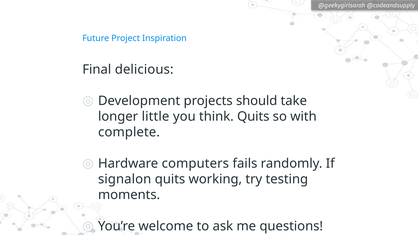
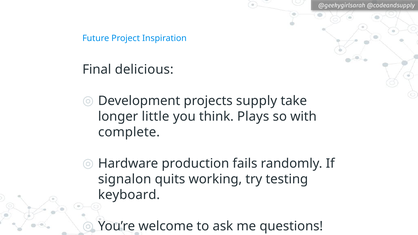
should: should -> supply (257, 101)
think Quits: Quits -> Plays (253, 117)
computers: computers -> production (195, 164)
moments: moments -> keyboard (129, 195)
